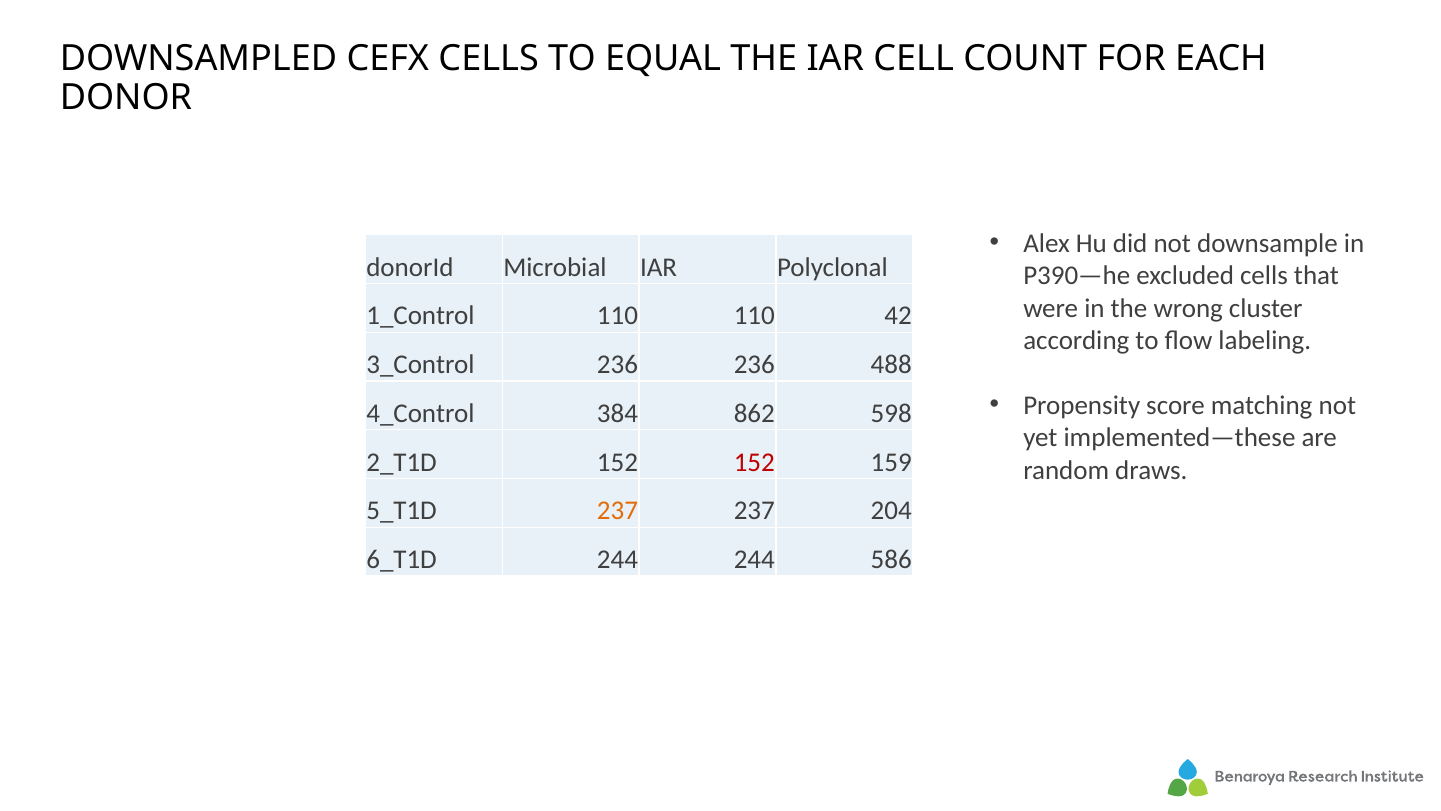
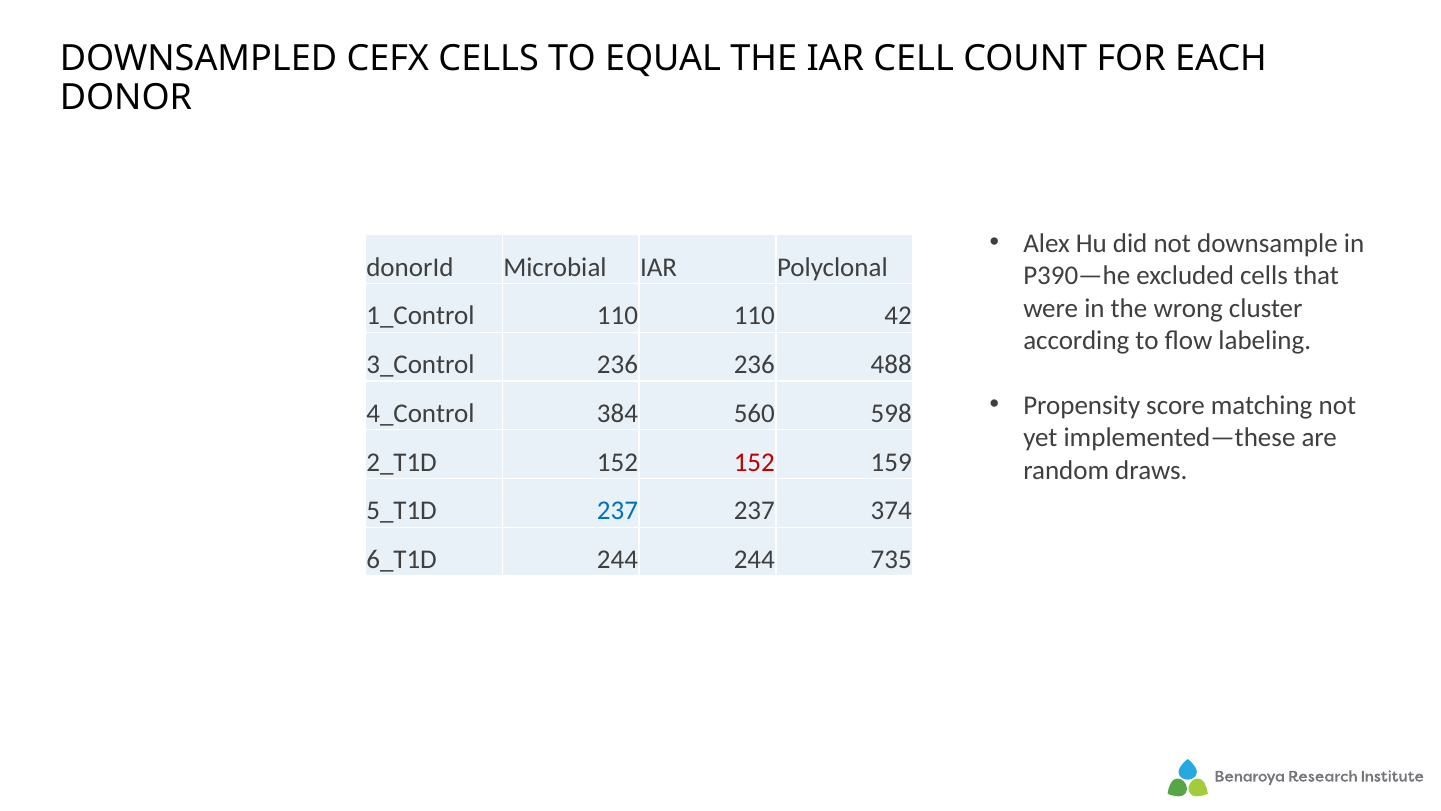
862: 862 -> 560 (754, 413)
237 colour: orange -> blue (617, 511)
204: 204 -> 374 (891, 511)
586: 586 -> 735 (891, 559)
